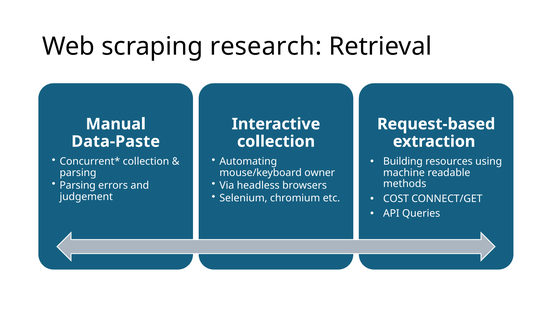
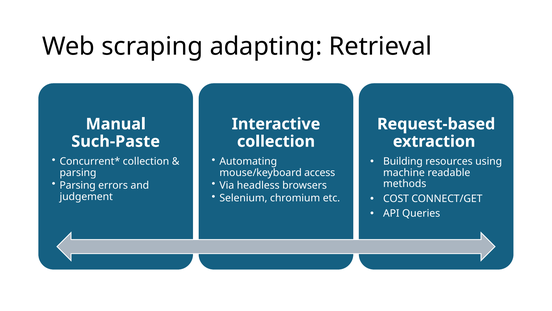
research: research -> adapting (266, 46)
Data-Paste: Data-Paste -> Such-Paste (116, 141)
owner: owner -> access (320, 172)
